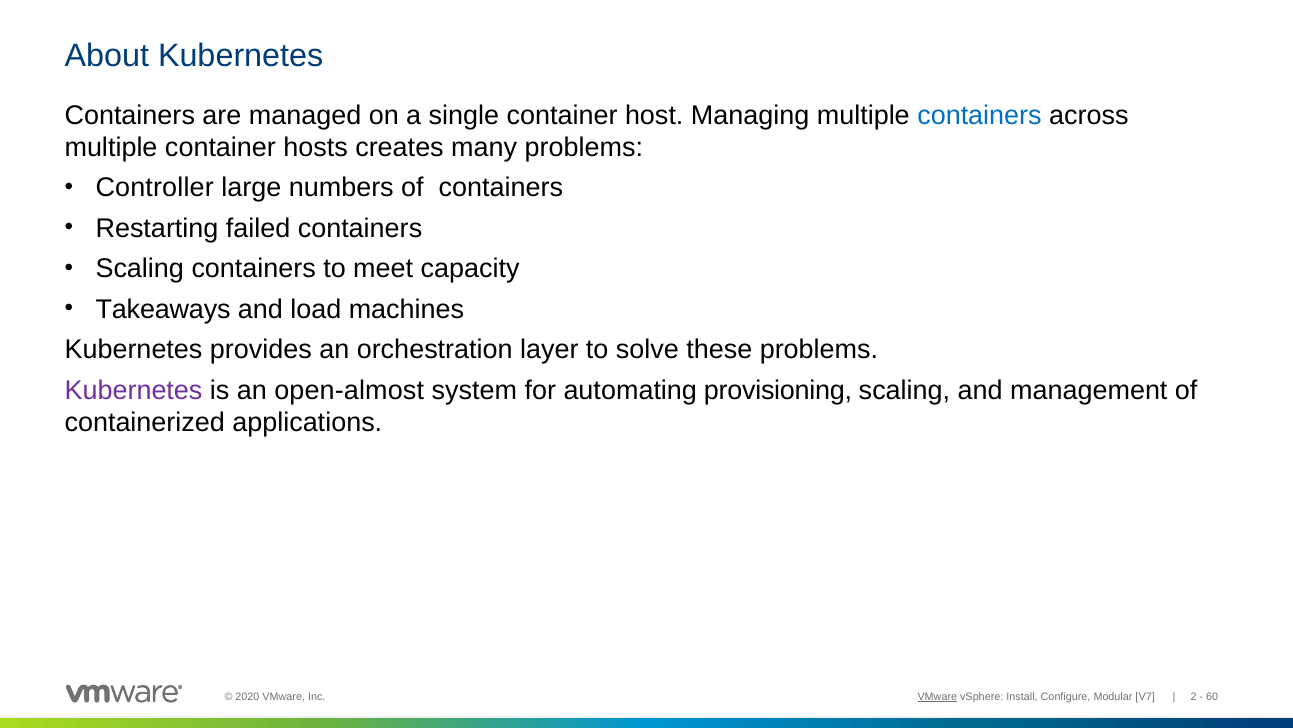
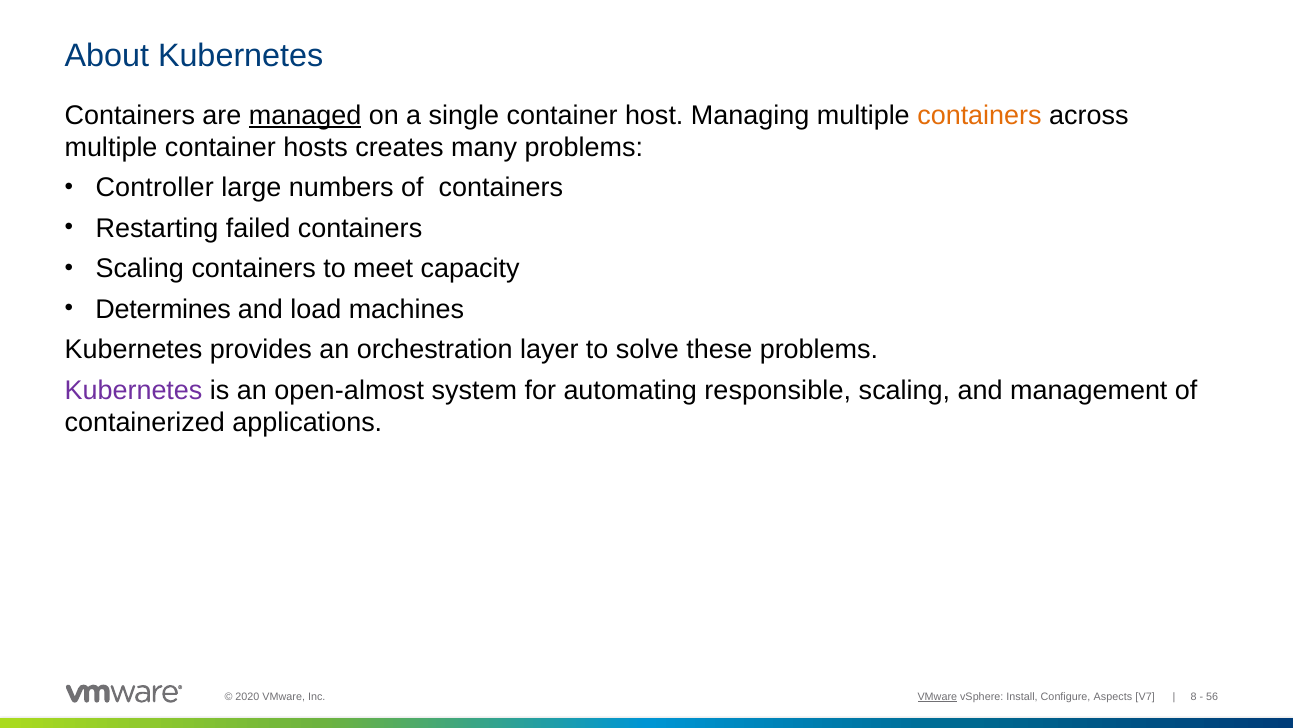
managed underline: none -> present (305, 115)
containers colour: blue -> orange (979, 115)
Takeaways: Takeaways -> Determines (163, 309)
provisioning: provisioning -> responsible (778, 390)
Modular: Modular -> Aspects (1113, 696)
2: 2 -> 8 (1194, 696)
60: 60 -> 56 (1212, 696)
